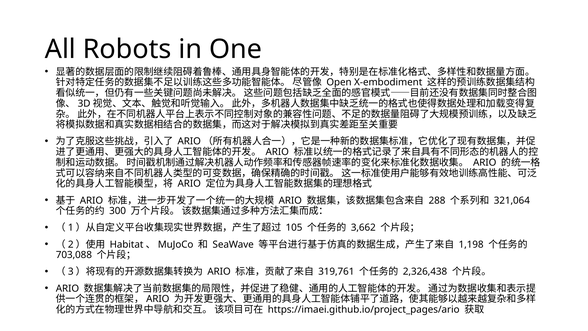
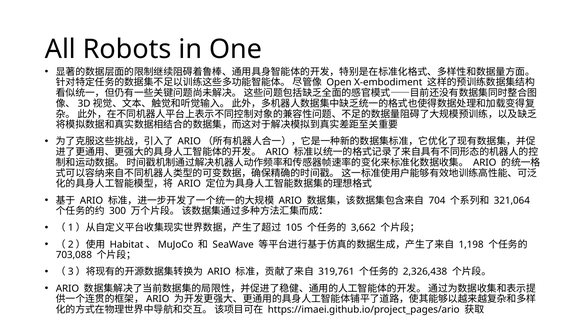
288: 288 -> 704 (437, 200)
